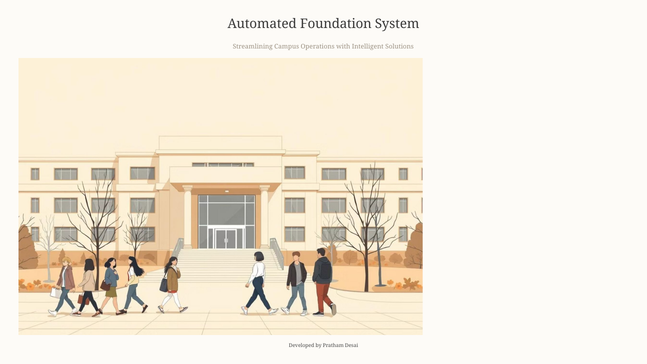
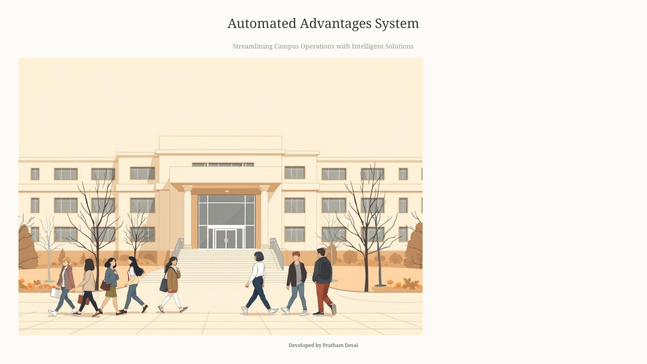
Foundation: Foundation -> Advantages (336, 24)
